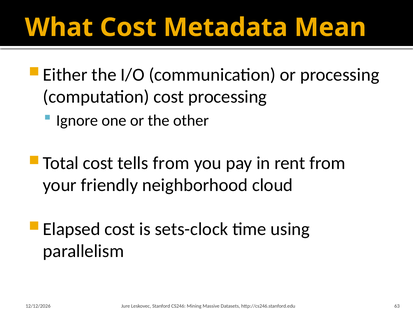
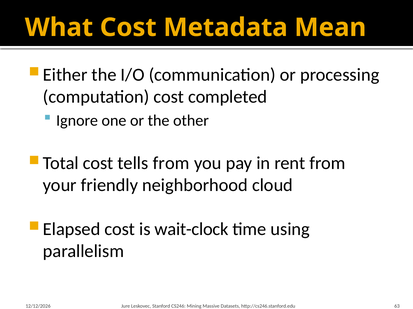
cost processing: processing -> completed (228, 97)
sets-clock: sets-clock -> wait-clock (192, 230)
